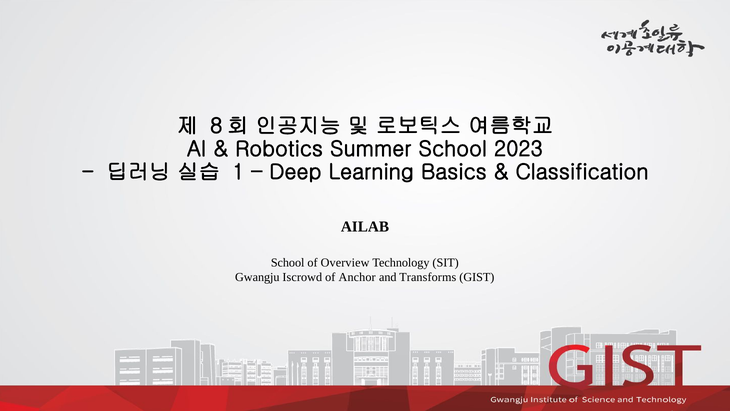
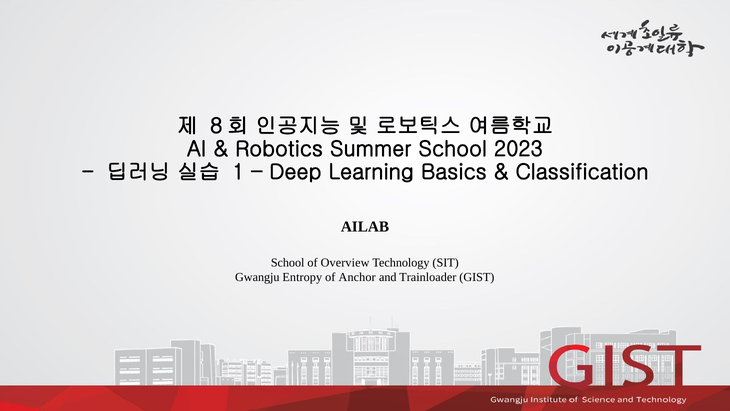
Iscrowd: Iscrowd -> Entropy (302, 277)
Transforms: Transforms -> Trainloader (428, 277)
